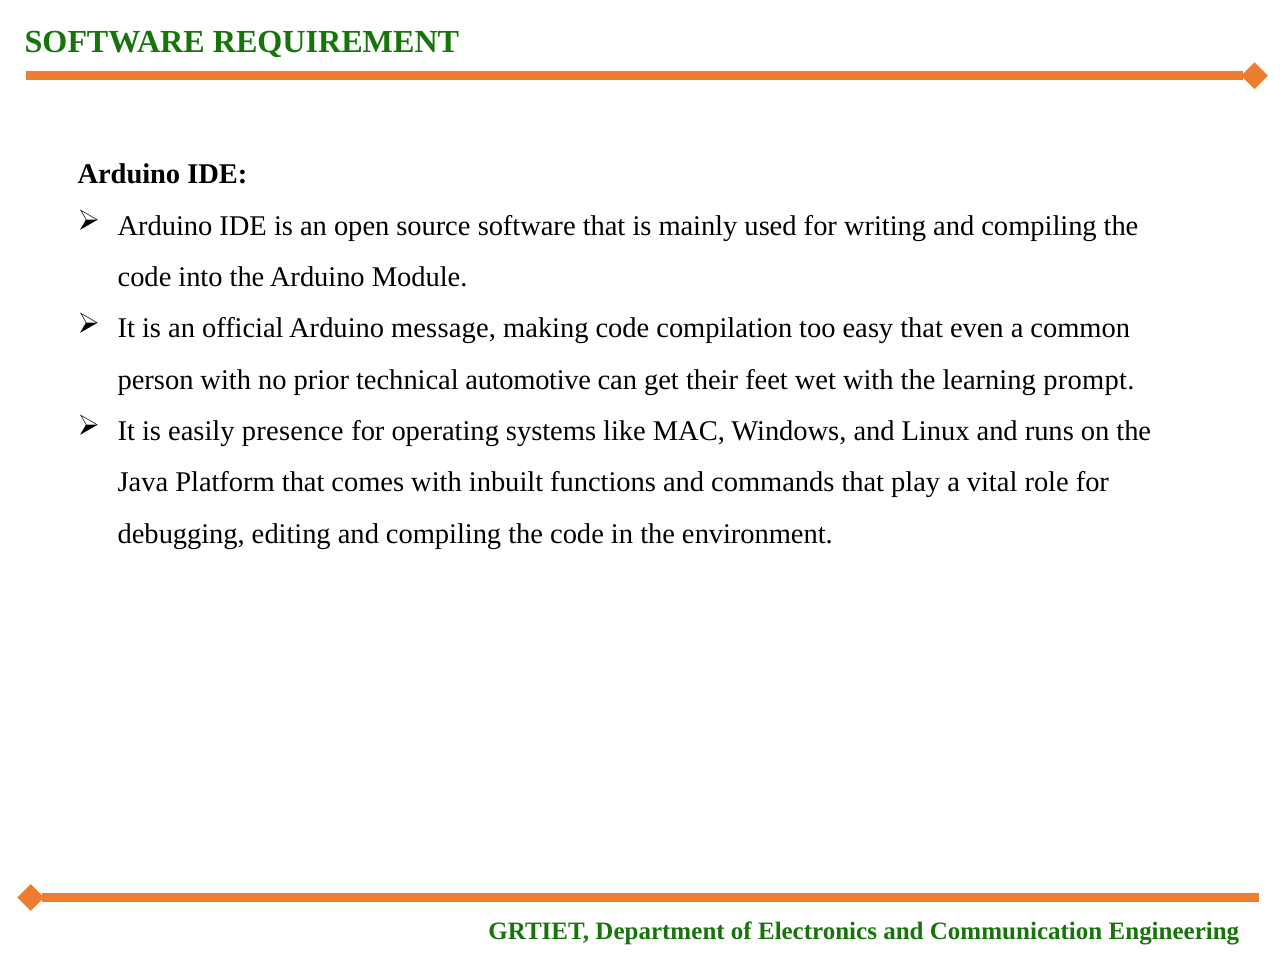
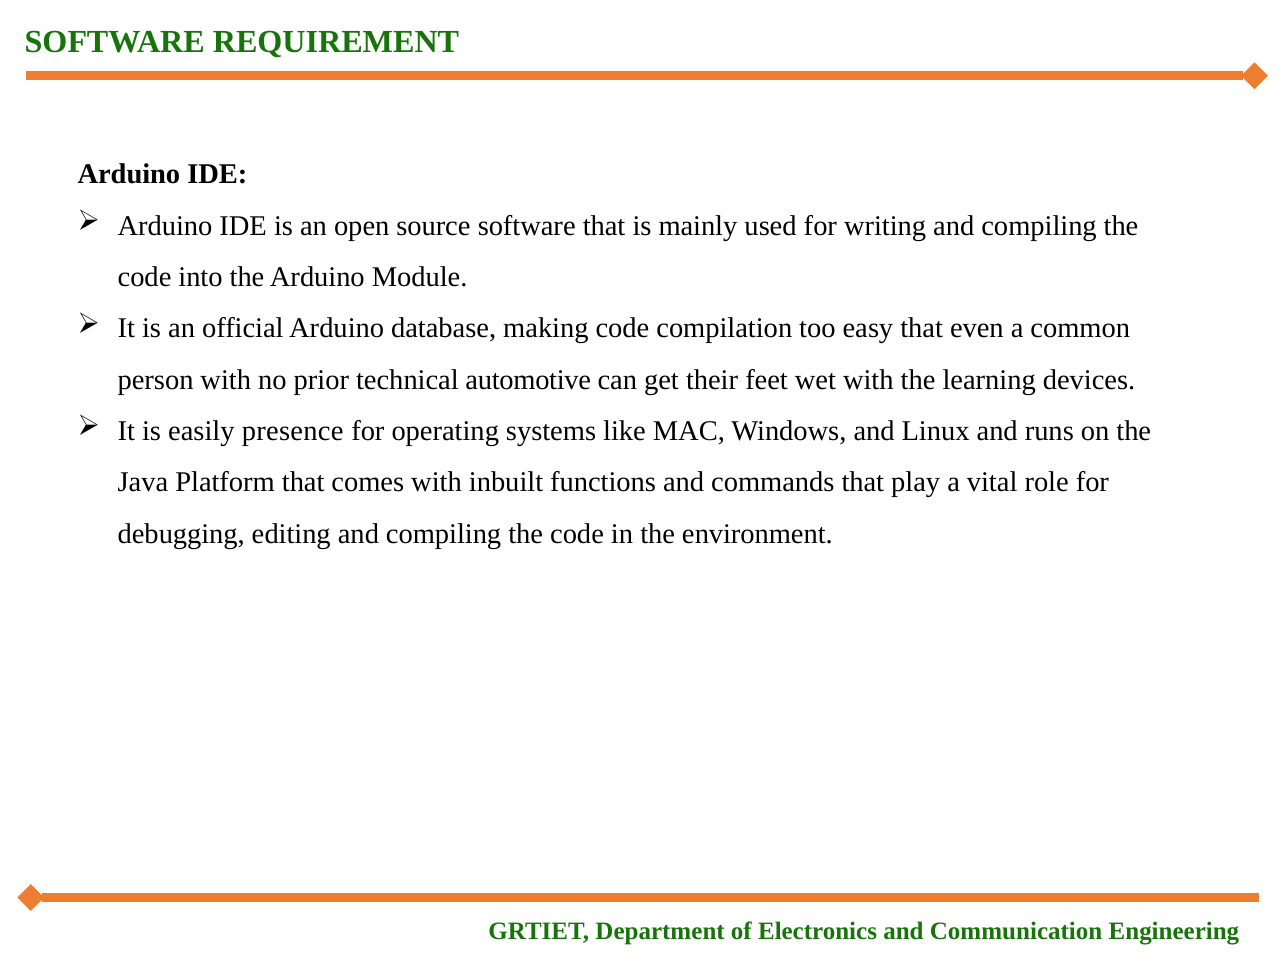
message: message -> database (444, 328)
prompt: prompt -> devices (1089, 380)
